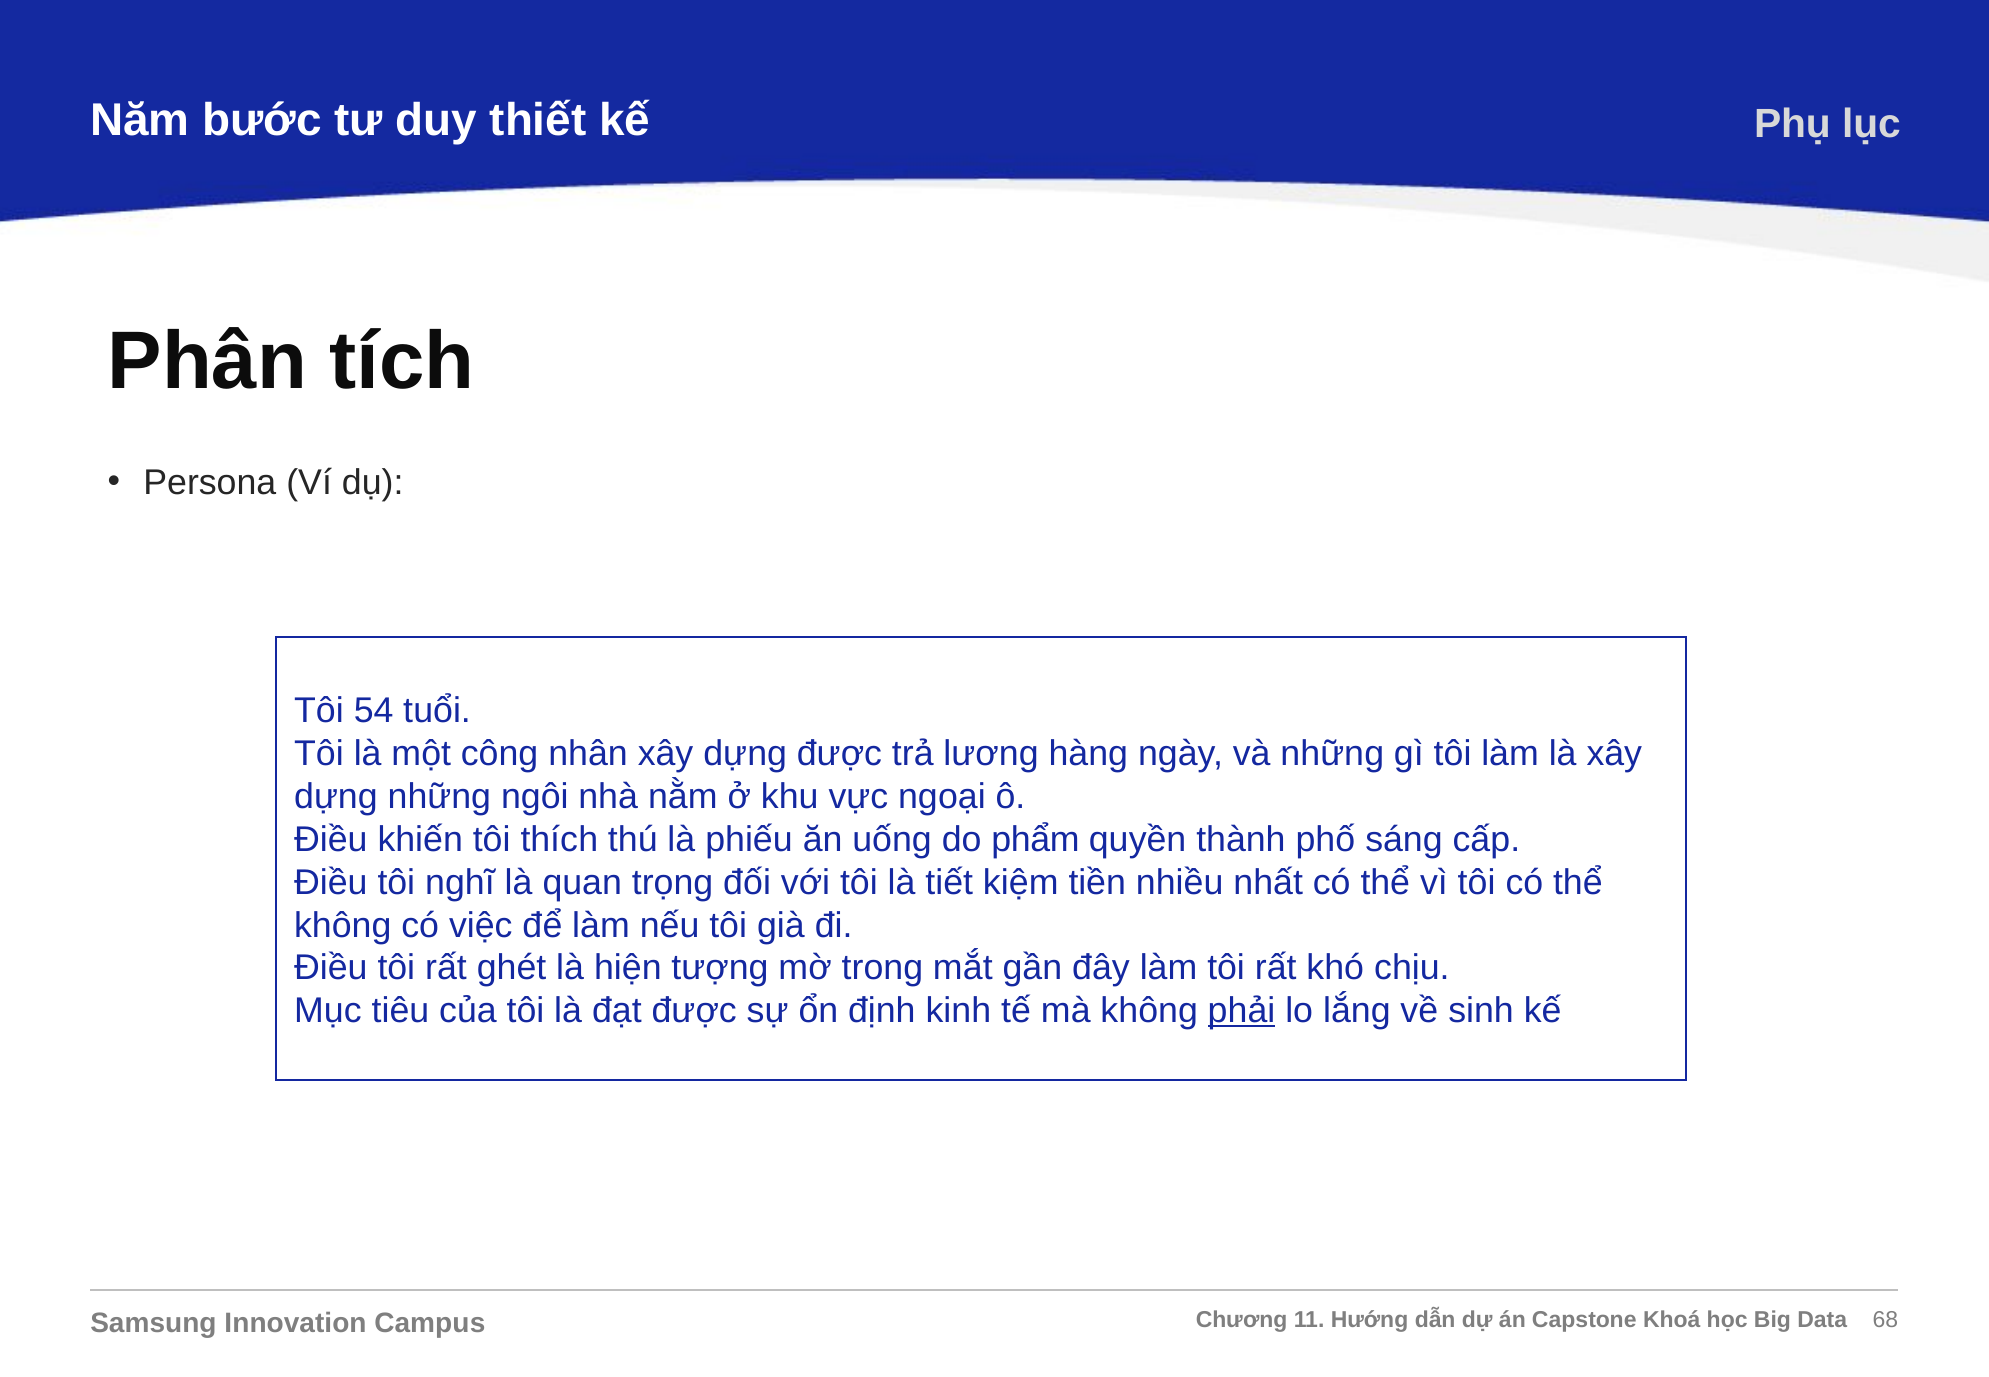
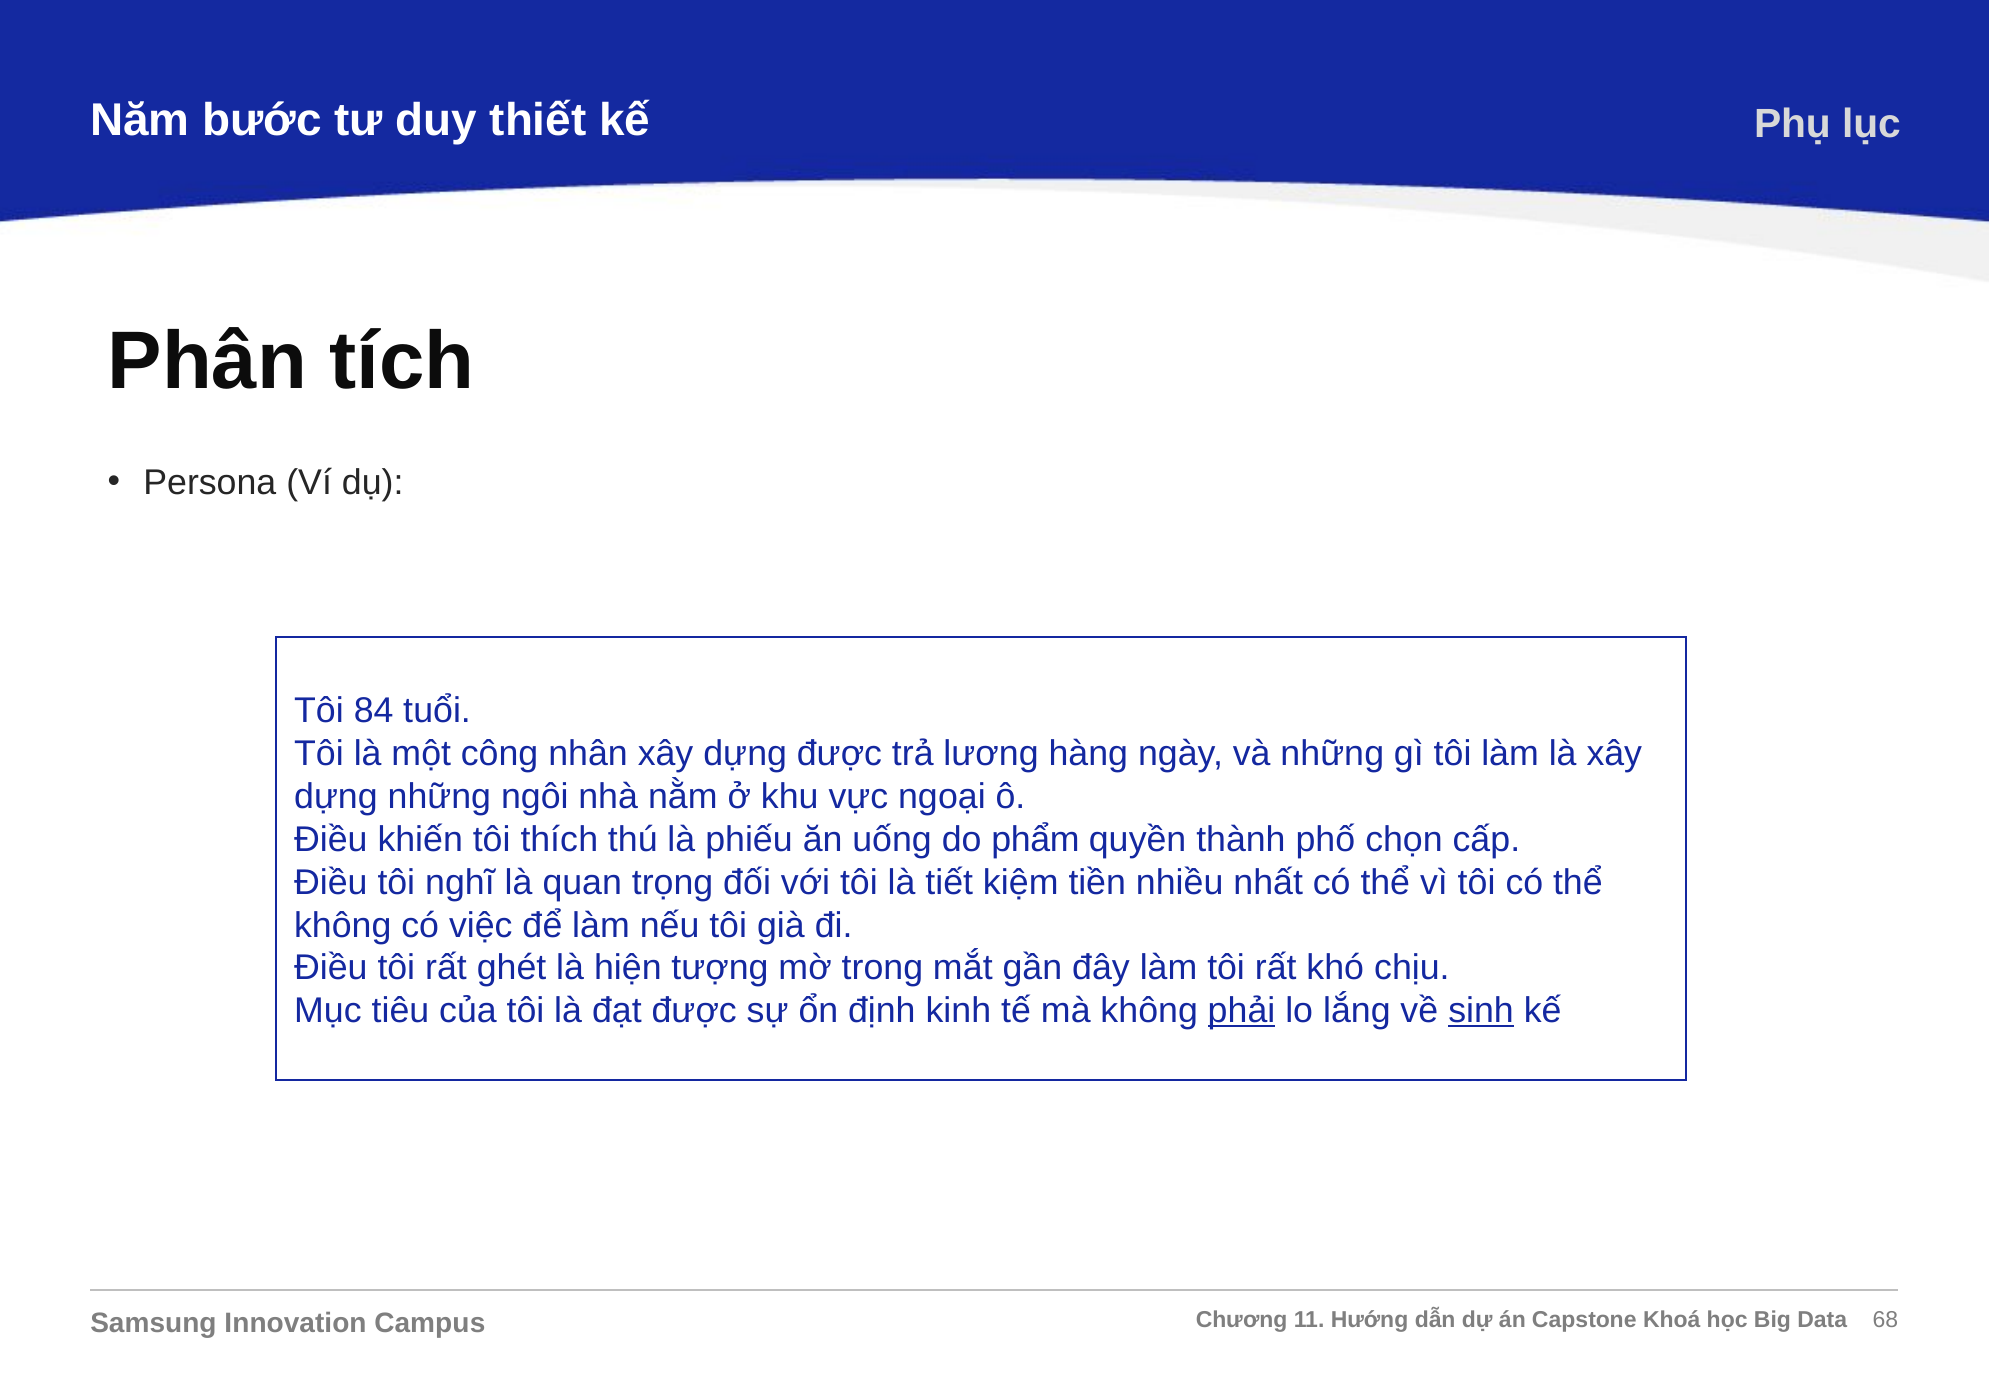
54: 54 -> 84 (374, 711)
sáng: sáng -> chọn (1404, 840)
sinh underline: none -> present (1481, 1011)
